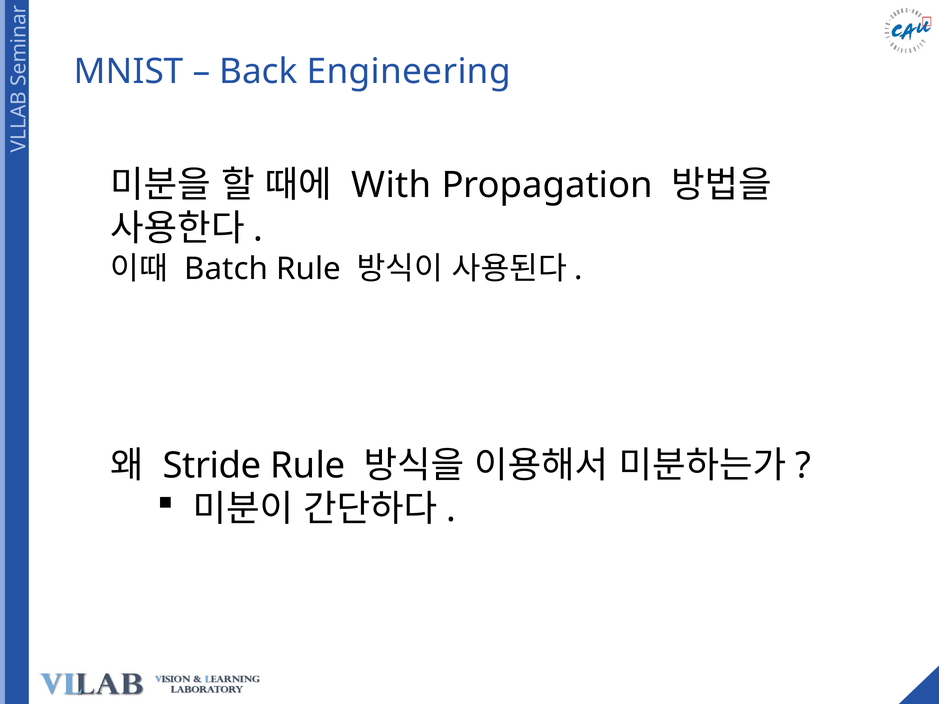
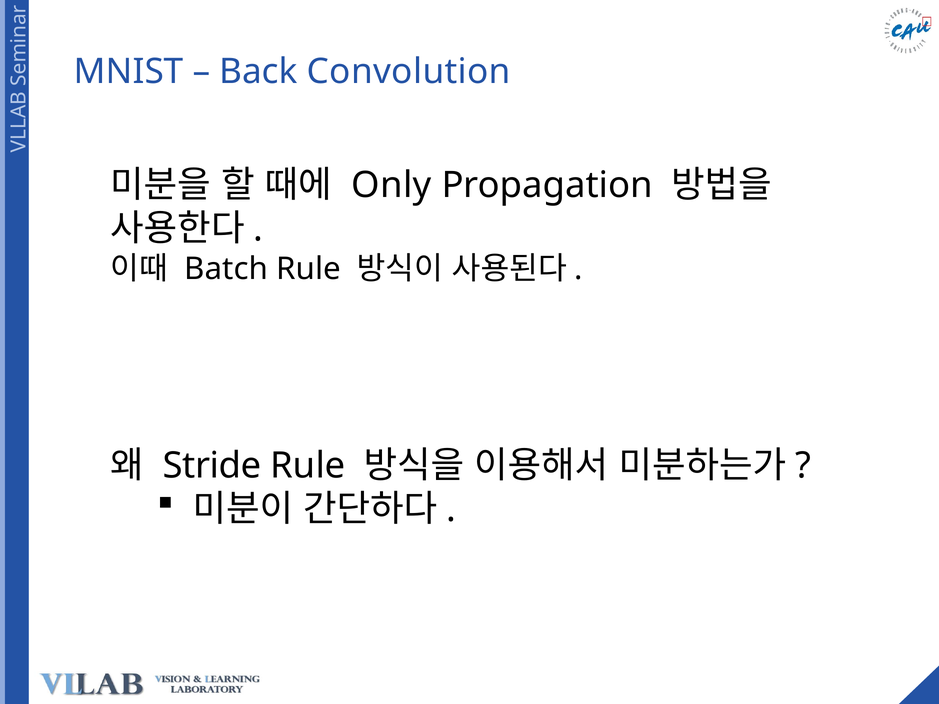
Engineering: Engineering -> Convolution (409, 71)
With: With -> Only (391, 185)
